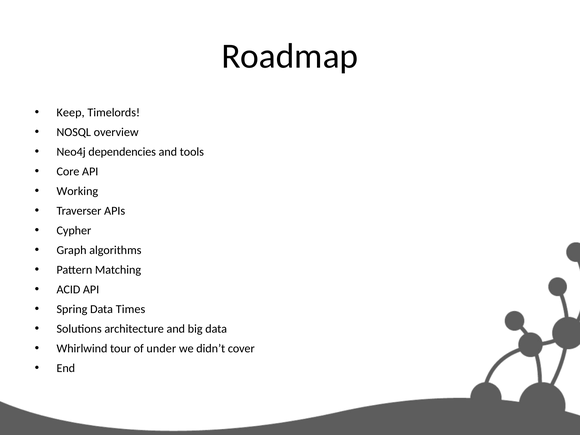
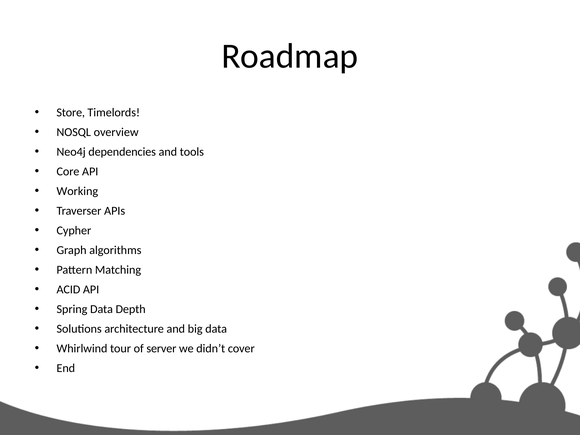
Keep: Keep -> Store (71, 112)
Times: Times -> Depth (131, 309)
under: under -> server (161, 348)
